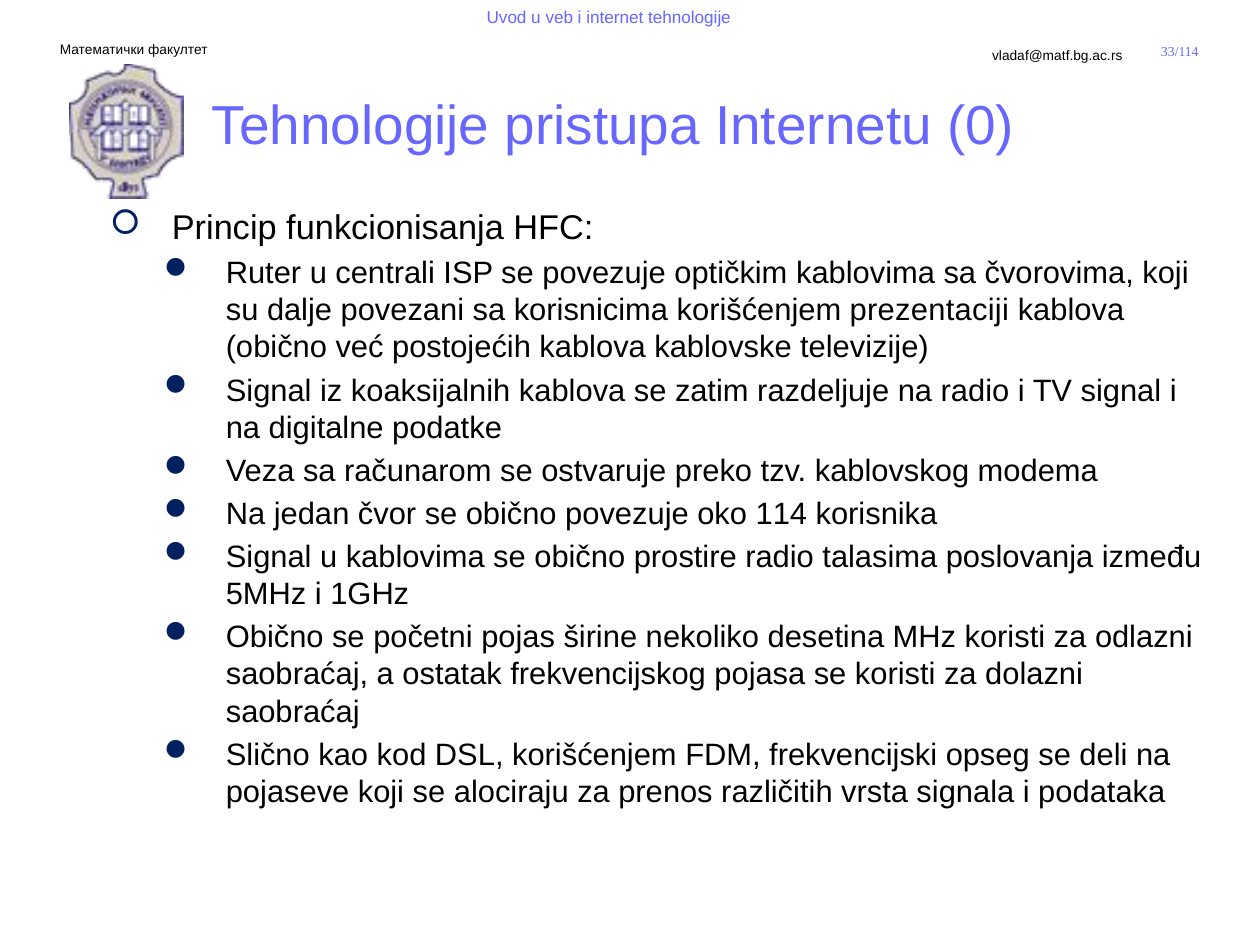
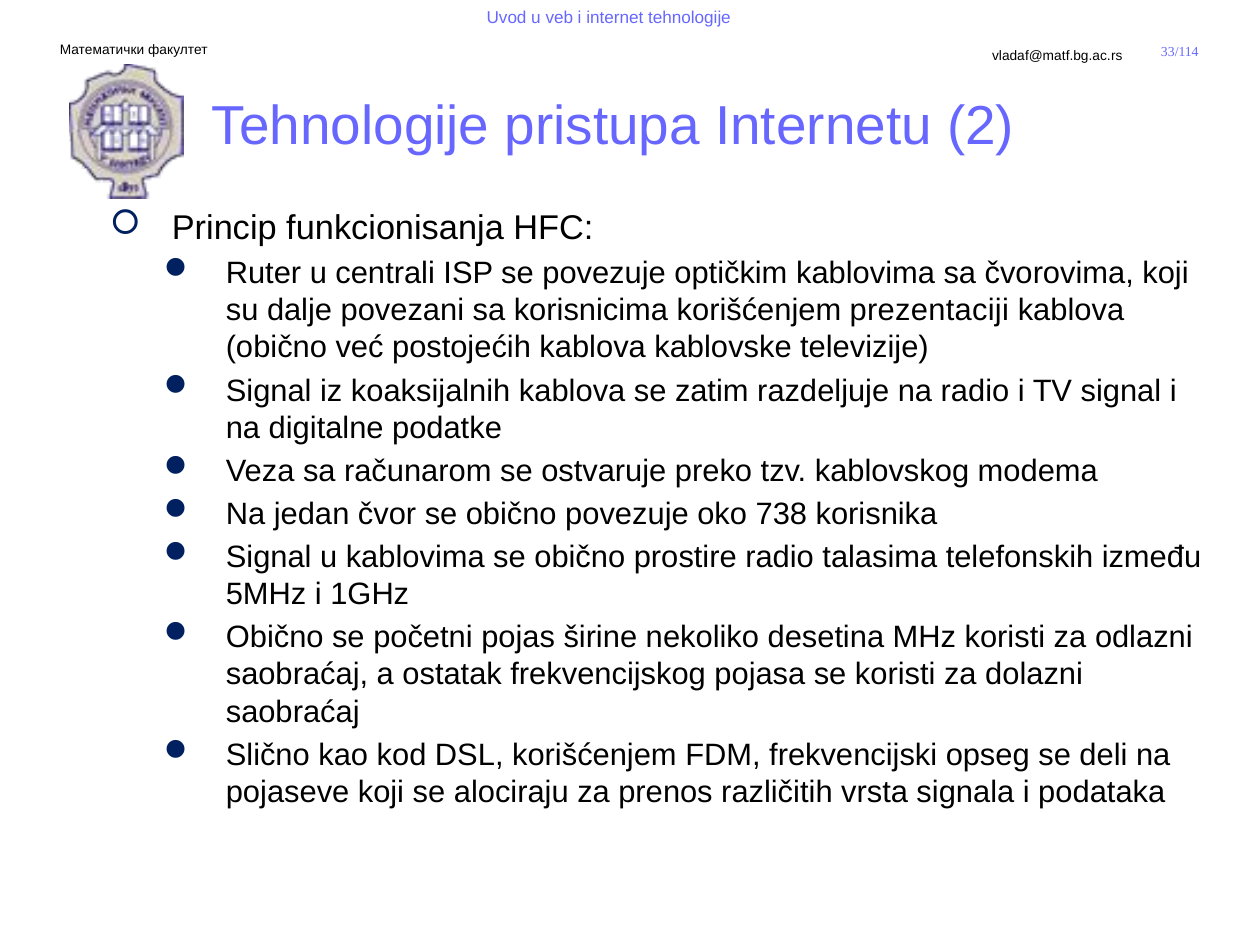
0: 0 -> 2 (981, 126)
114: 114 -> 738 (781, 514)
poslovanja: poslovanja -> telefonskih (1020, 558)
